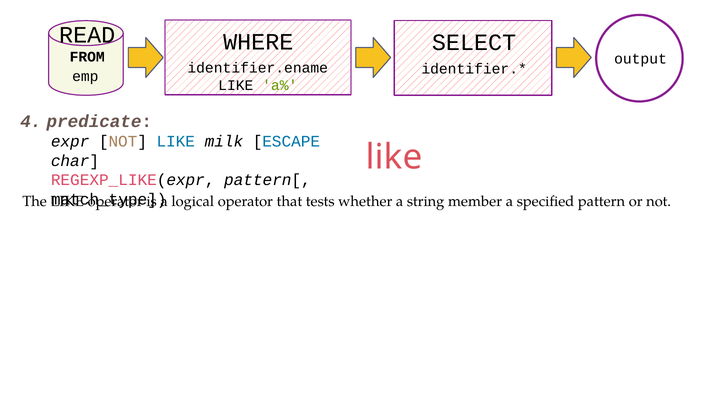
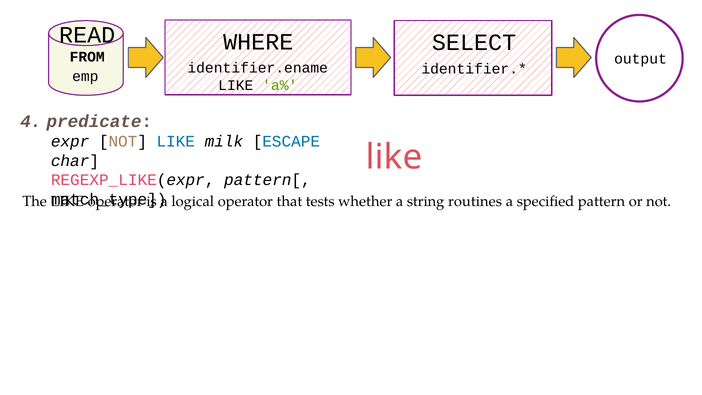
member: member -> routines (475, 202)
